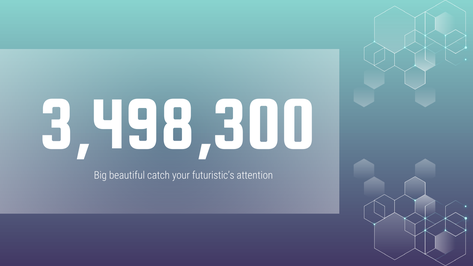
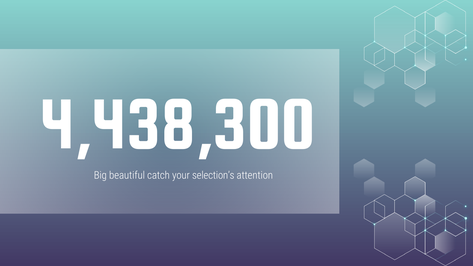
3,498,300: 3,498,300 -> 4,438,300 (177, 124)
futuristic’s: futuristic’s -> selection’s (213, 175)
